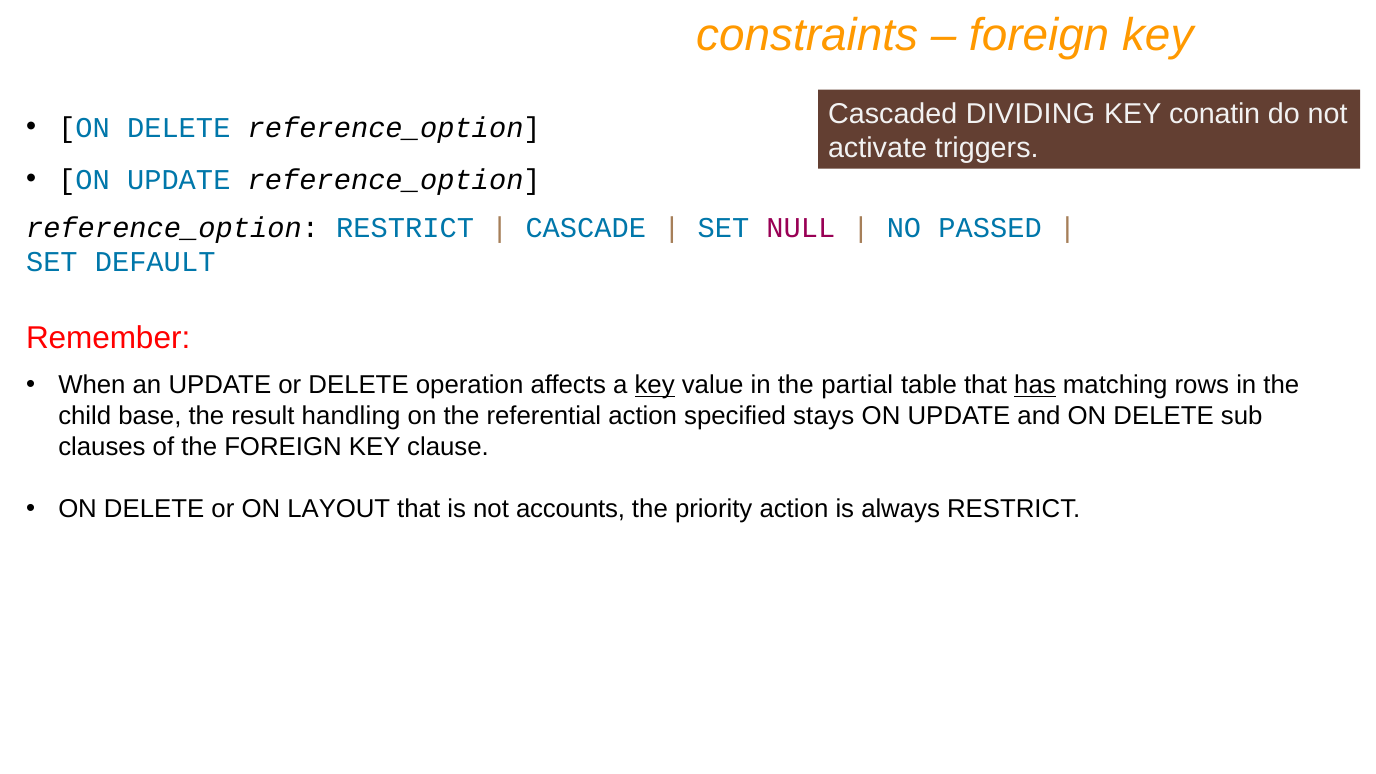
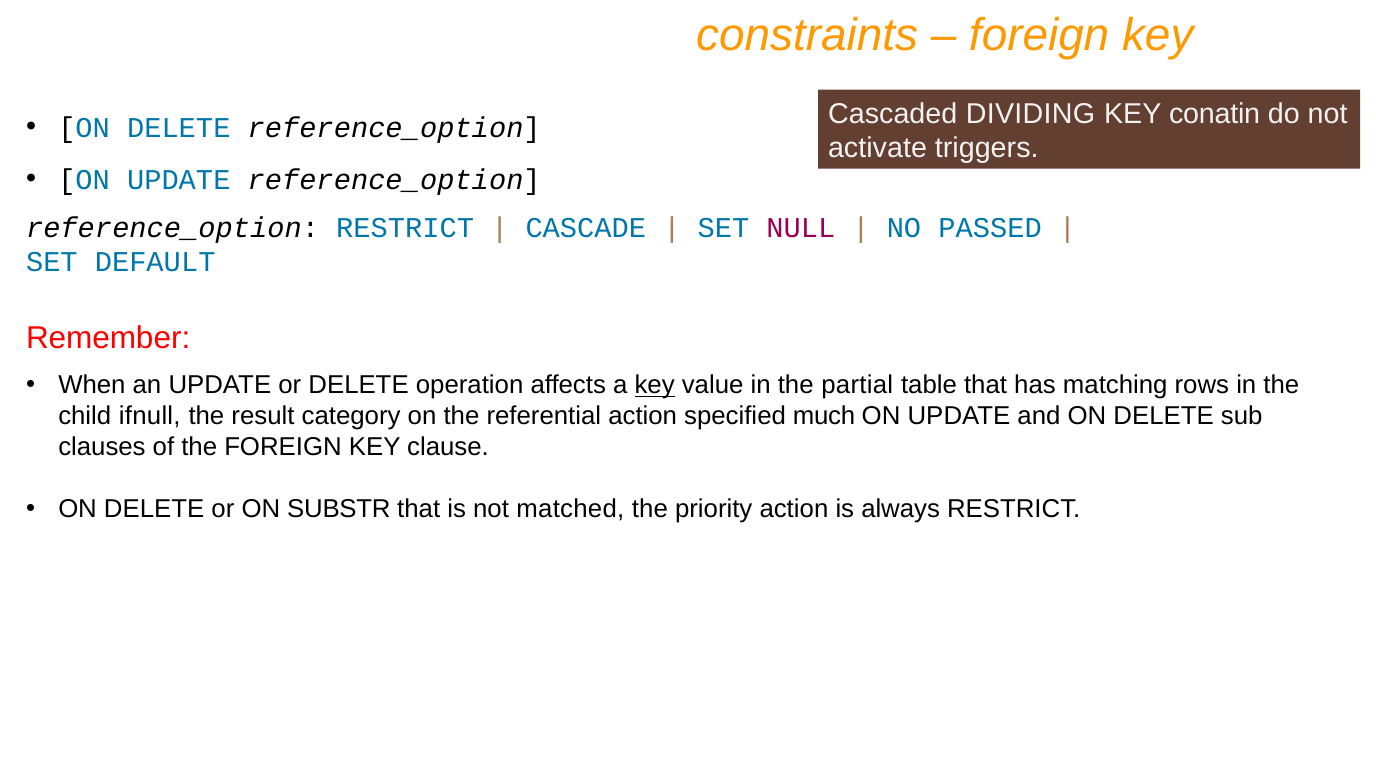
has underline: present -> none (1035, 385)
base: base -> ifnull (150, 416)
handling: handling -> category (351, 416)
stays: stays -> much (824, 416)
LAYOUT: LAYOUT -> SUBSTR (339, 509)
accounts: accounts -> matched (570, 509)
